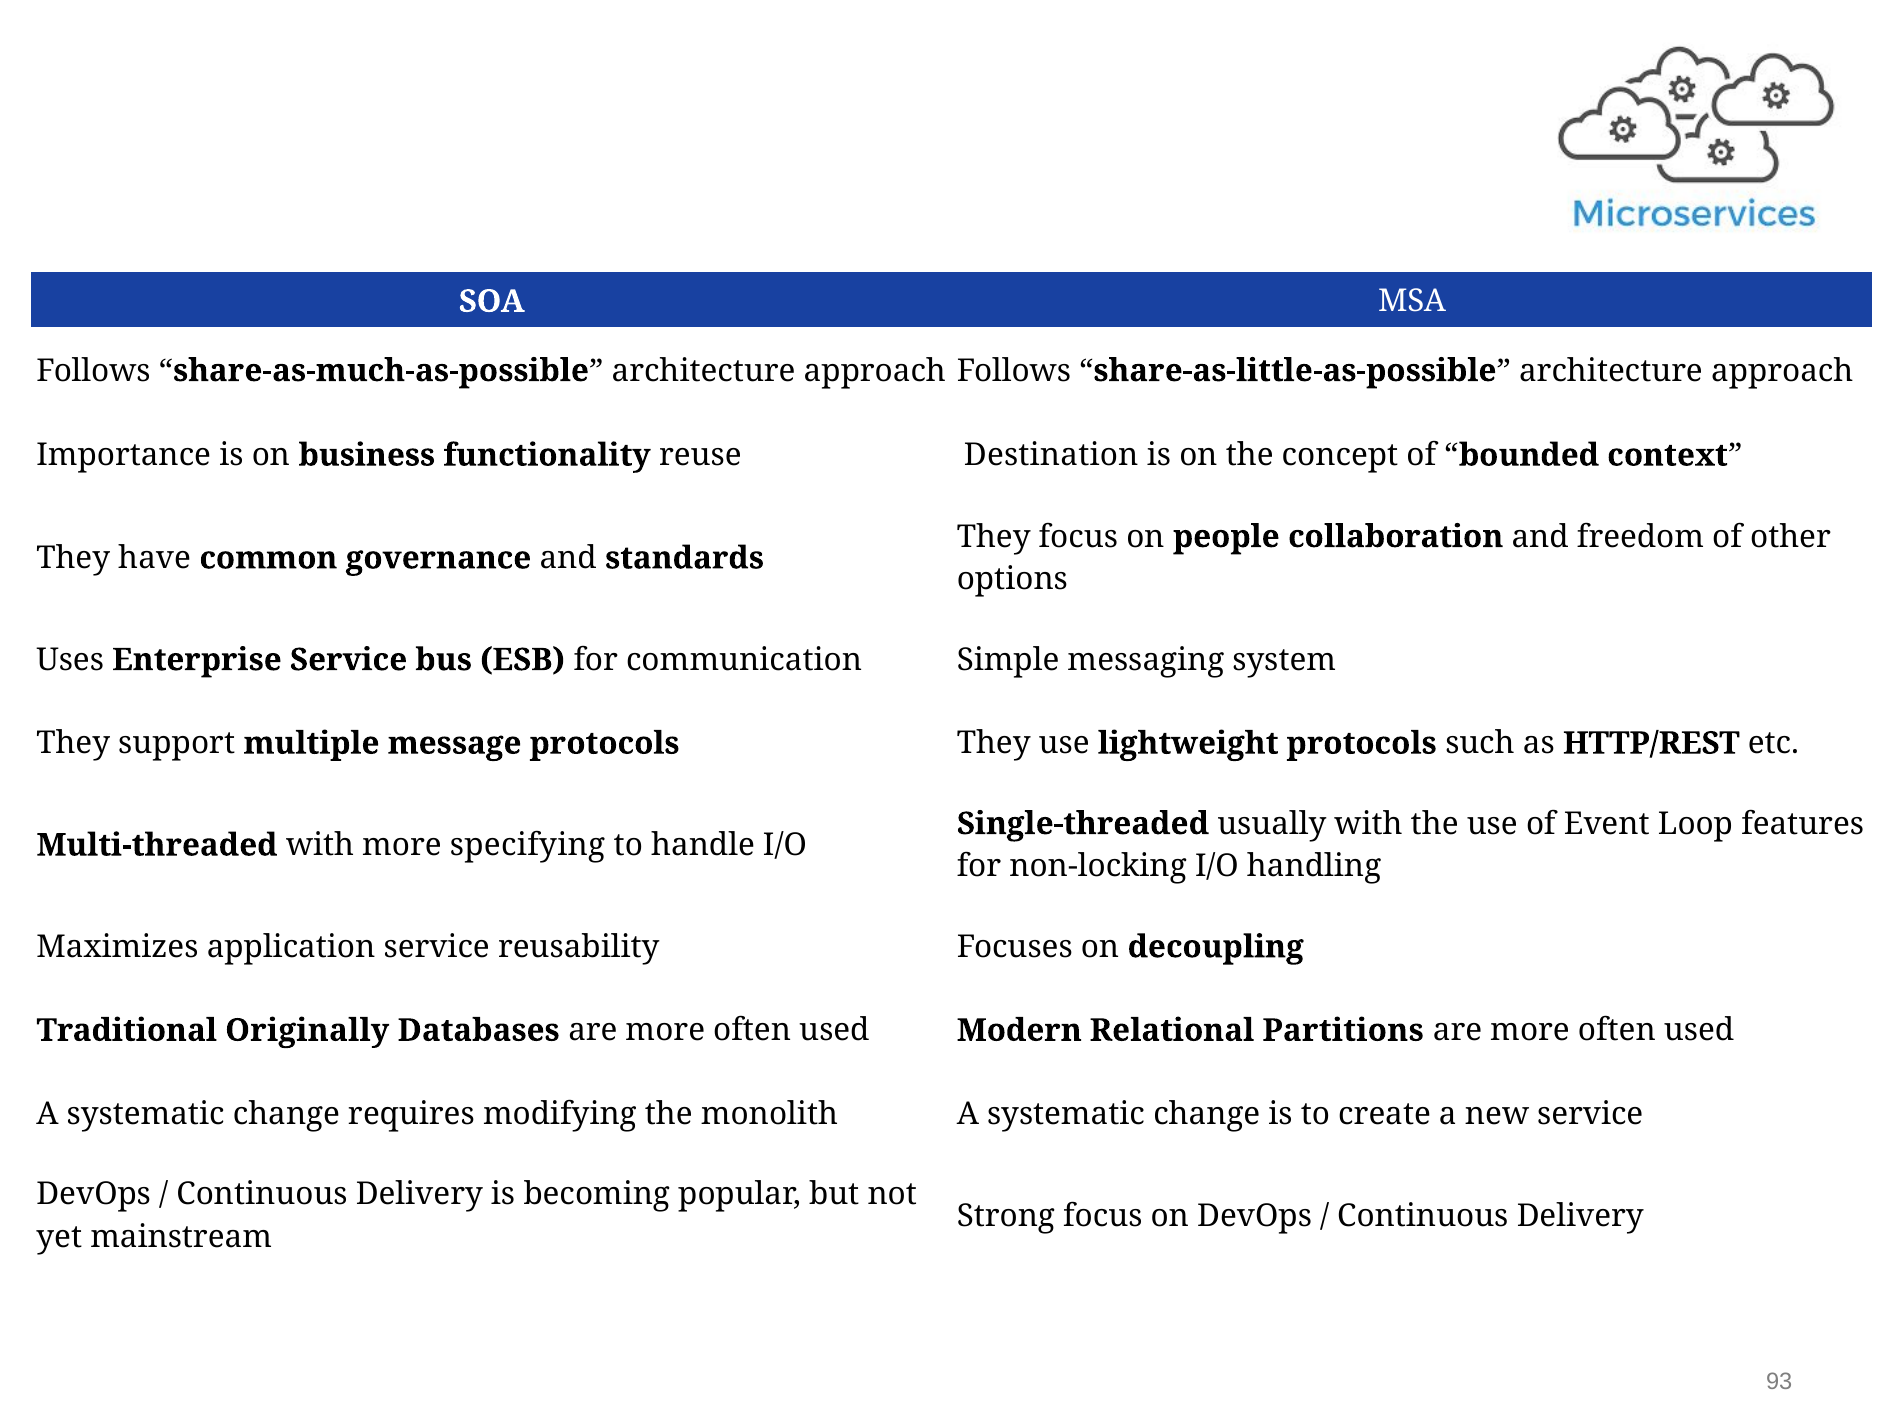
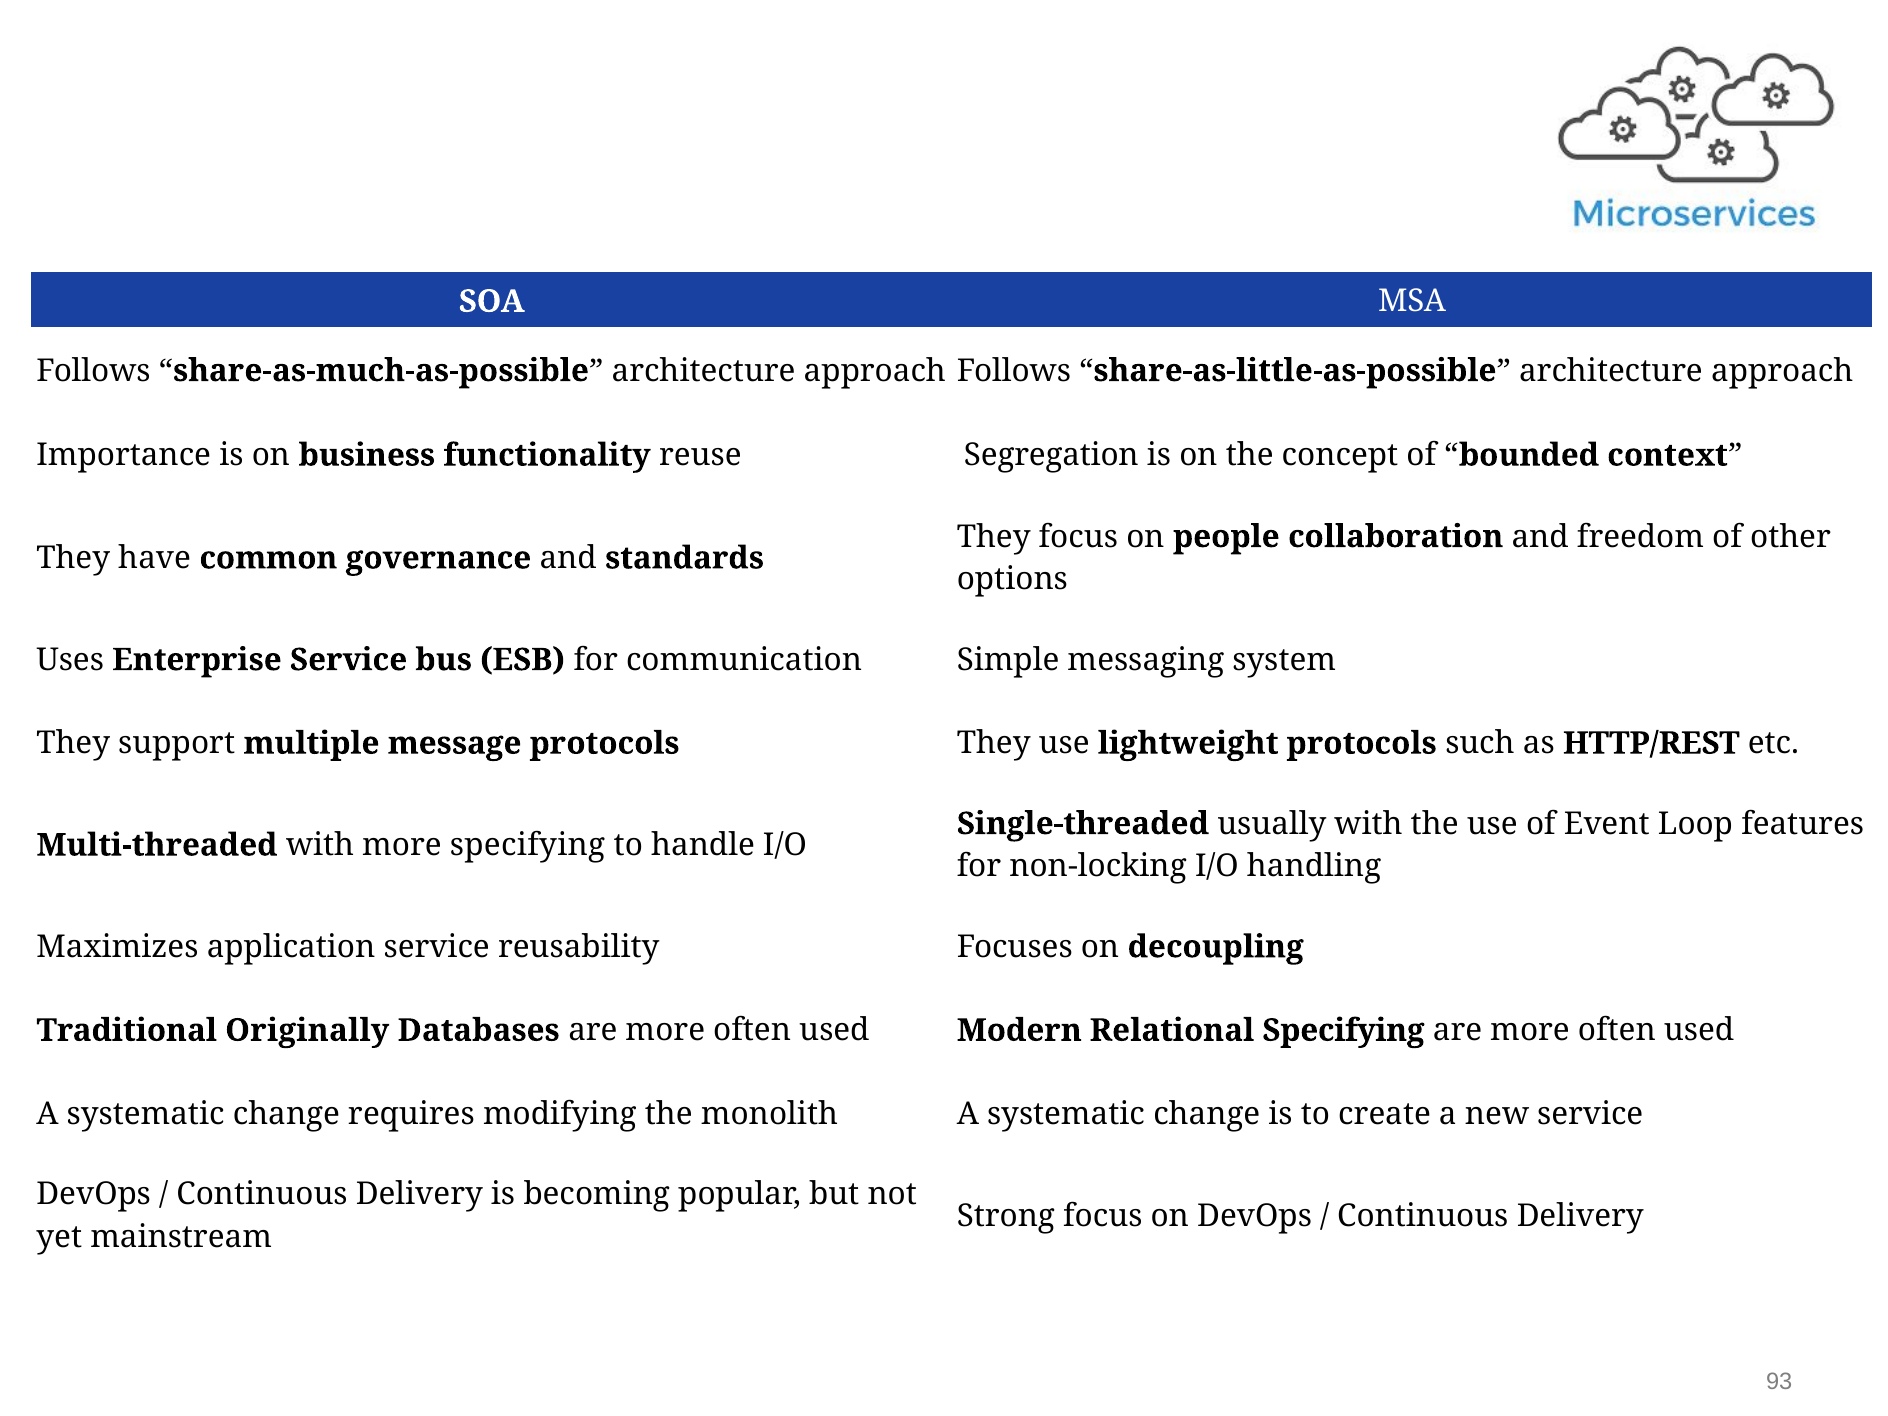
Destination: Destination -> Segregation (1051, 455)
Relational Partitions: Partitions -> Specifying (1343, 1030)
